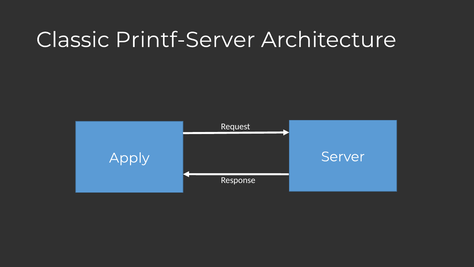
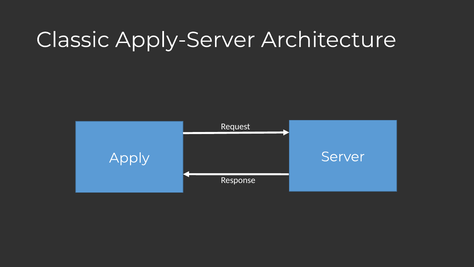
Printf-Server: Printf-Server -> Apply-Server (185, 40)
